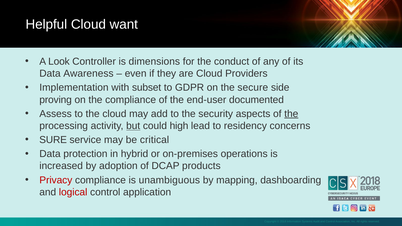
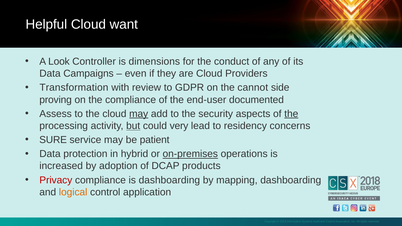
Awareness: Awareness -> Campaigns (89, 74)
Implementation: Implementation -> Transformation (74, 88)
subset: subset -> review (147, 88)
secure: secure -> cannot (253, 88)
may underline: none -> present (139, 114)
high: high -> very (179, 126)
critical: critical -> patient (155, 140)
on-premises underline: none -> present (190, 154)
is unambiguous: unambiguous -> dashboarding (169, 180)
logical colour: red -> orange (73, 192)
